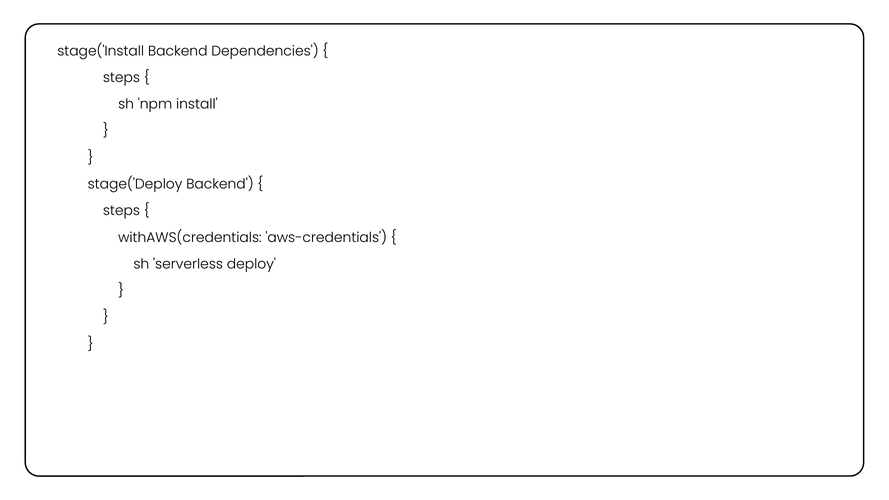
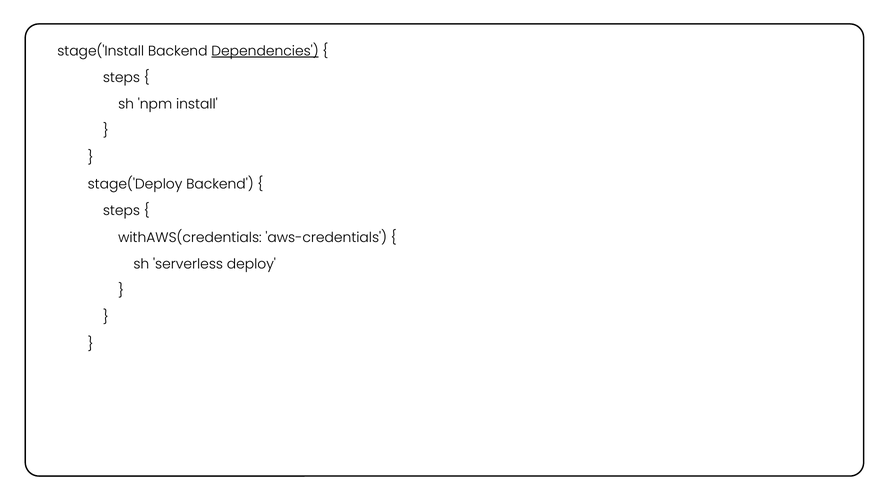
Dependencies underline: none -> present (265, 51)
